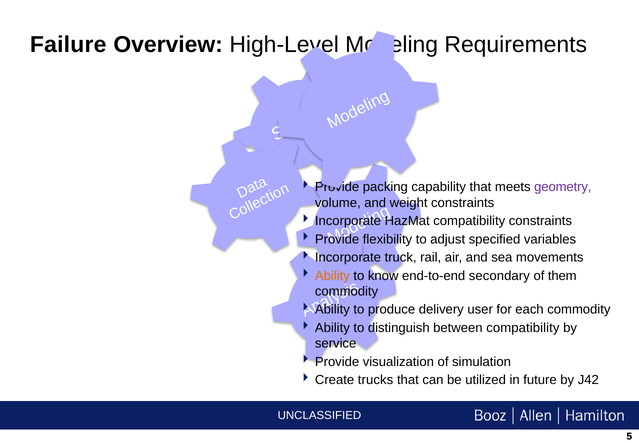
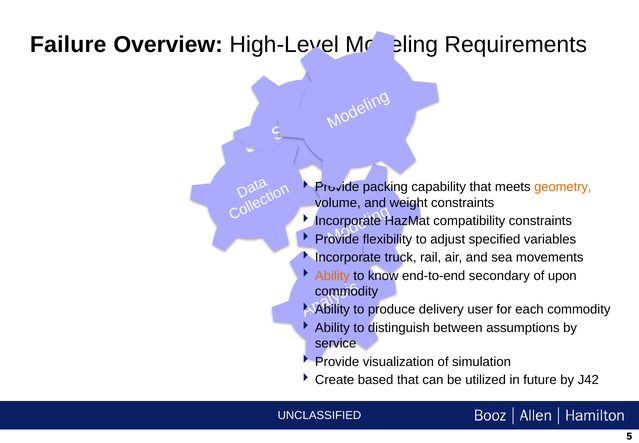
geometry colour: purple -> orange (563, 187)
them: them -> upon (562, 275)
between compatibility: compatibility -> assumptions (523, 328)
trucks: trucks -> based (376, 380)
